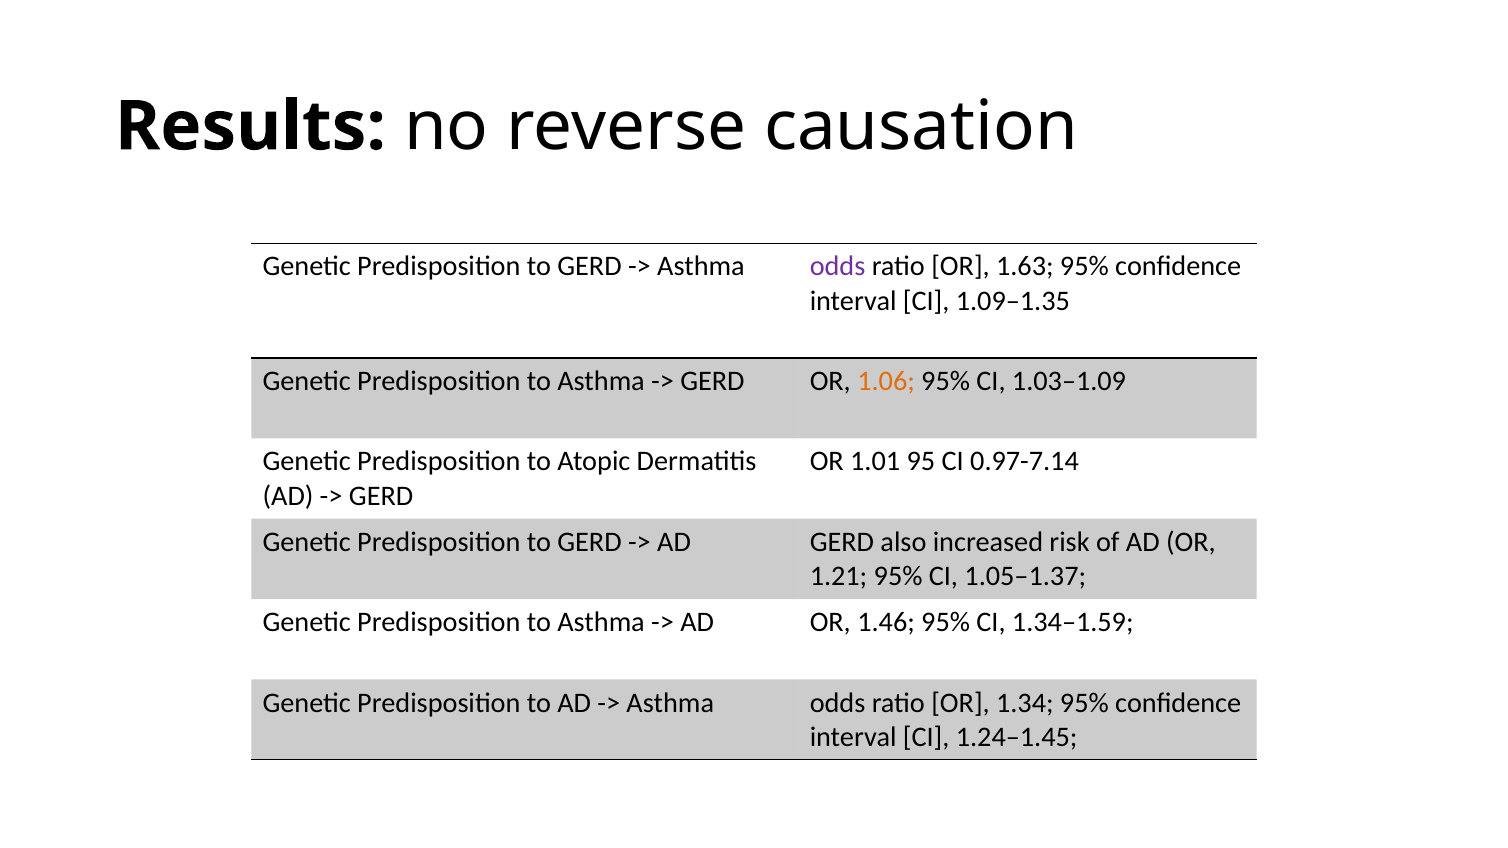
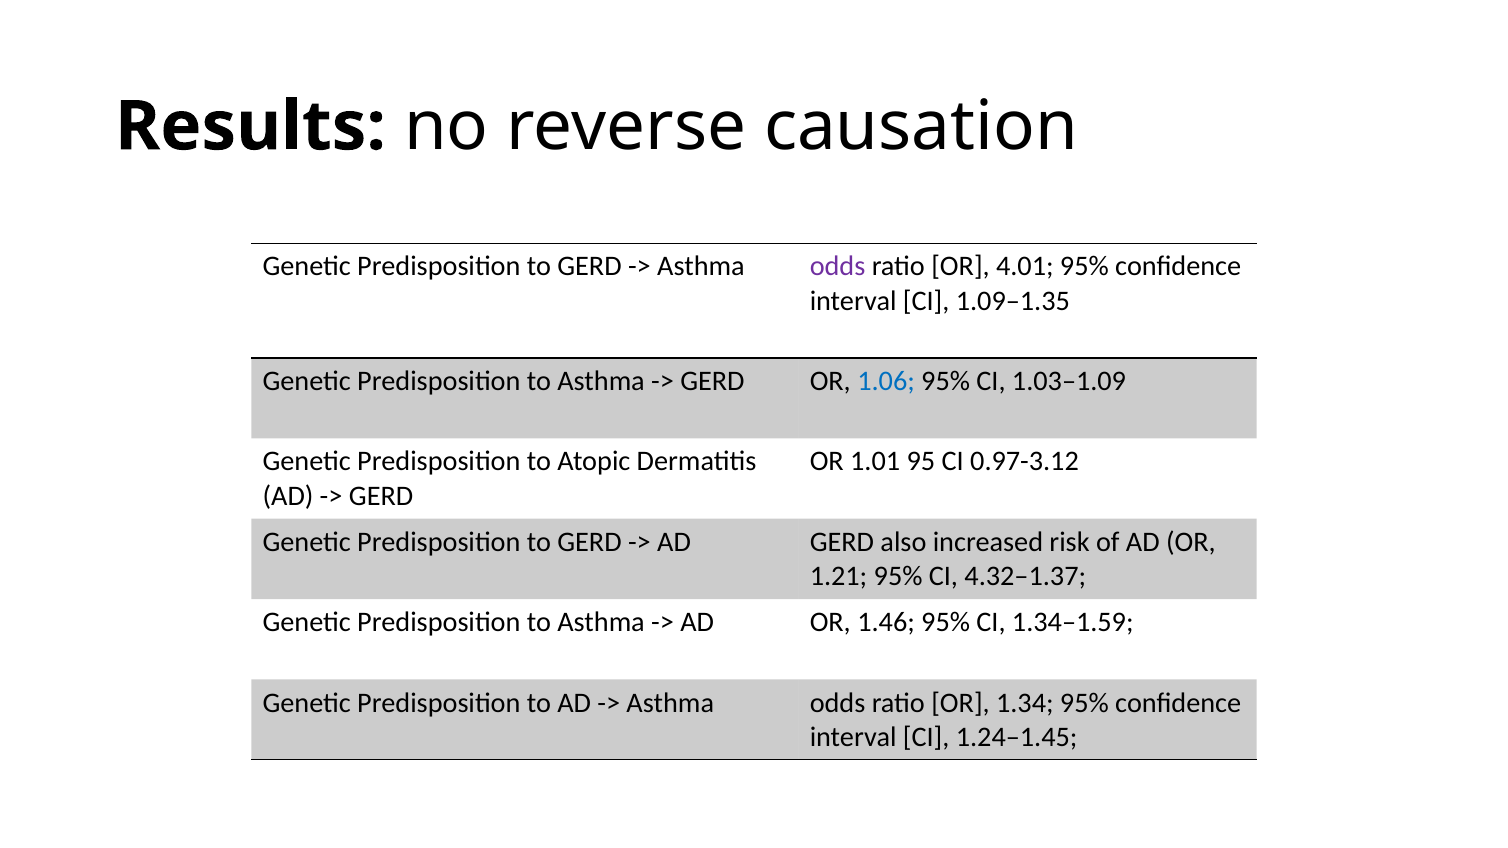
1.63: 1.63 -> 4.01 (1025, 267)
1.06 colour: orange -> blue (886, 381)
0.97-7.14: 0.97-7.14 -> 0.97-3.12 (1025, 462)
1.05–1.37: 1.05–1.37 -> 4.32–1.37 (1025, 577)
